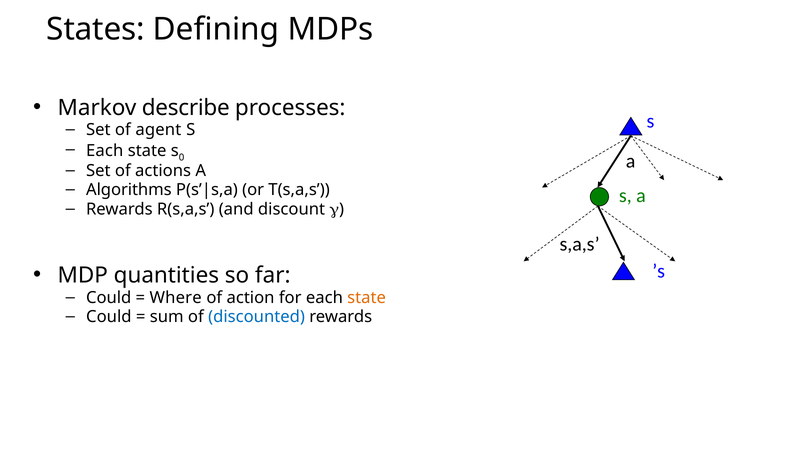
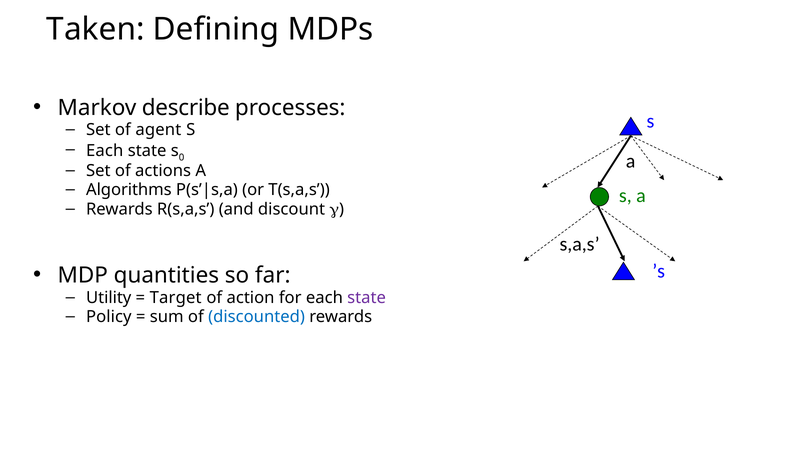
States: States -> Taken (96, 30)
Could: Could -> Utility (109, 298)
Where: Where -> Target (176, 298)
state colour: orange -> purple (367, 298)
Could: Could -> Policy (109, 317)
